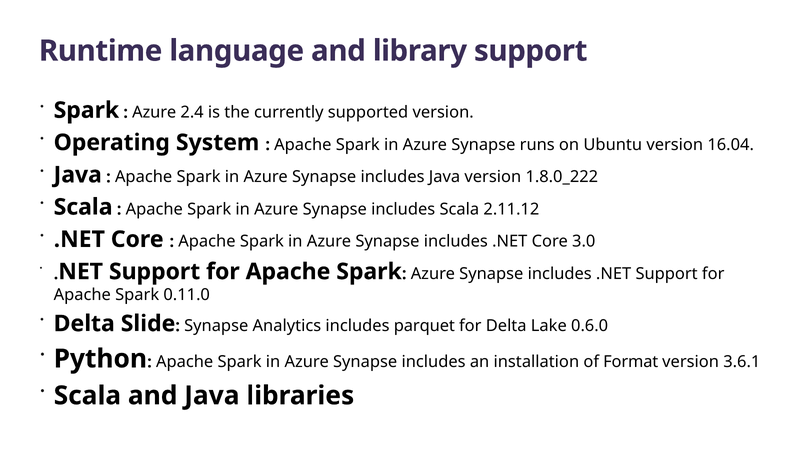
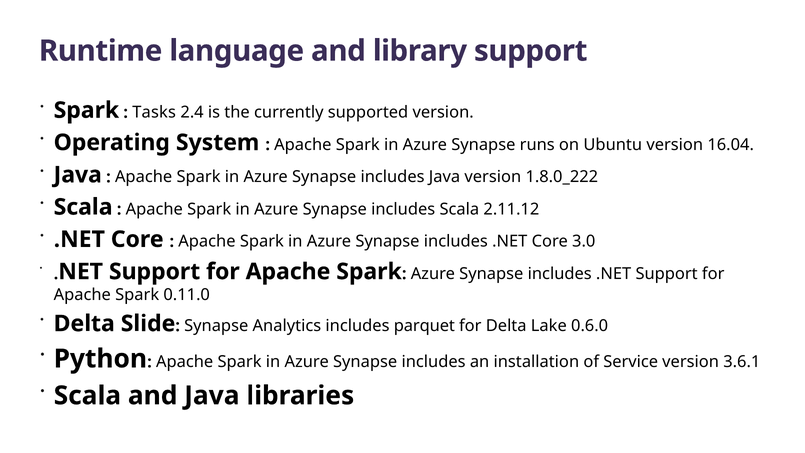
Azure: Azure -> Tasks (154, 112)
Format: Format -> Service (631, 362)
